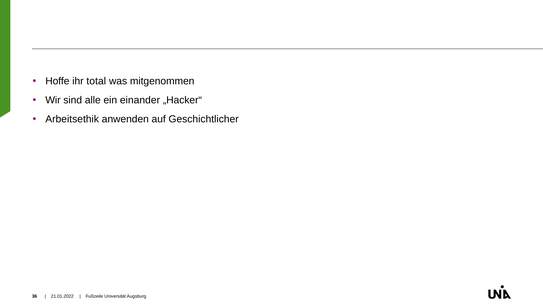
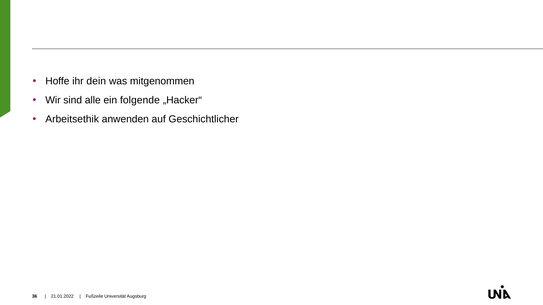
total: total -> dein (96, 81)
einander: einander -> folgende (140, 100)
